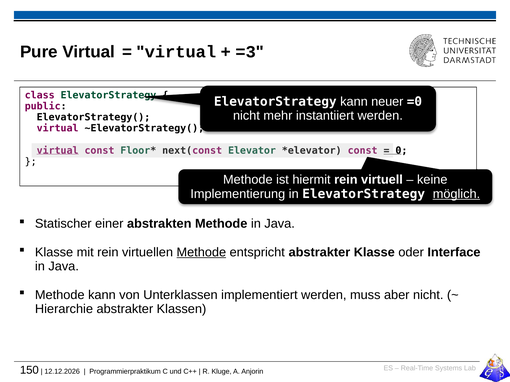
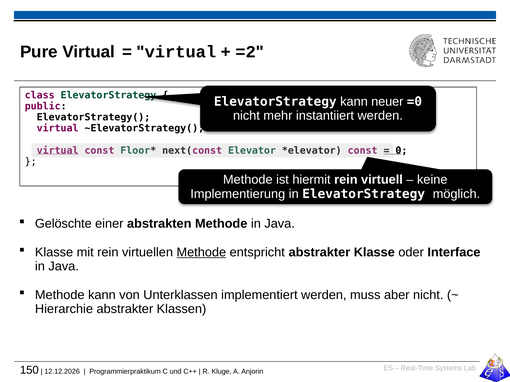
=3: =3 -> =2 (246, 52)
möglich underline: present -> none (456, 194)
Statischer: Statischer -> Gelöschte (63, 224)
